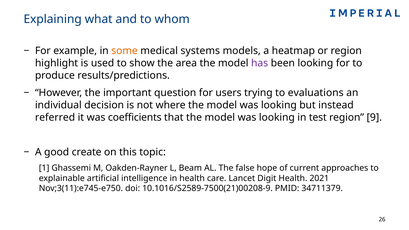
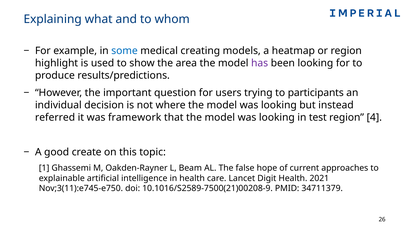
some colour: orange -> blue (125, 51)
systems: systems -> creating (200, 51)
evaluations: evaluations -> participants (316, 93)
coefficients: coefficients -> framework (135, 117)
9: 9 -> 4 (374, 117)
